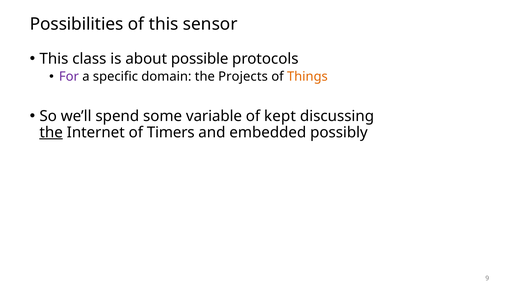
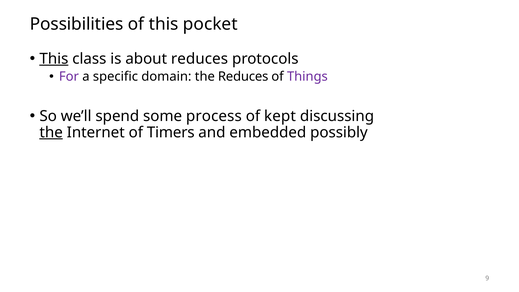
sensor: sensor -> pocket (210, 24)
This underline: none -> present (54, 59)
about possible: possible -> reduces (200, 59)
the Projects: Projects -> Reduces (243, 77)
Things colour: orange -> purple (307, 77)
variable: variable -> process (214, 116)
